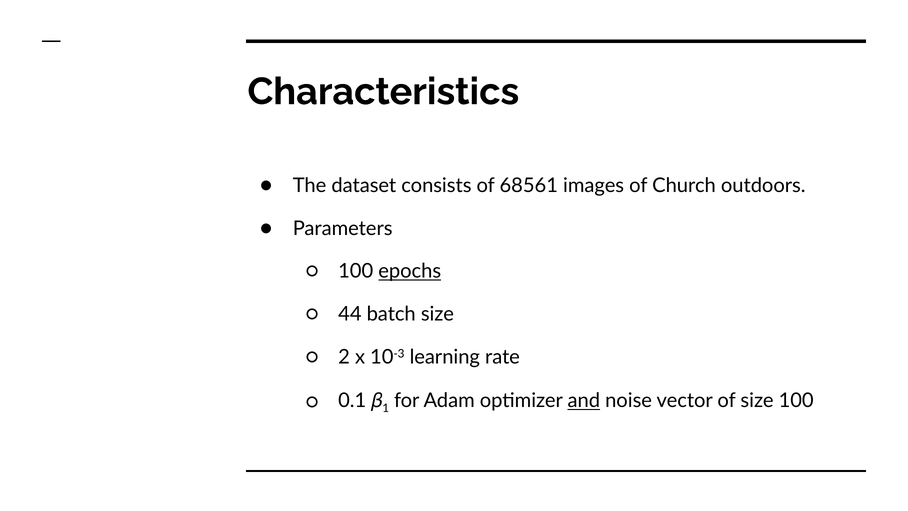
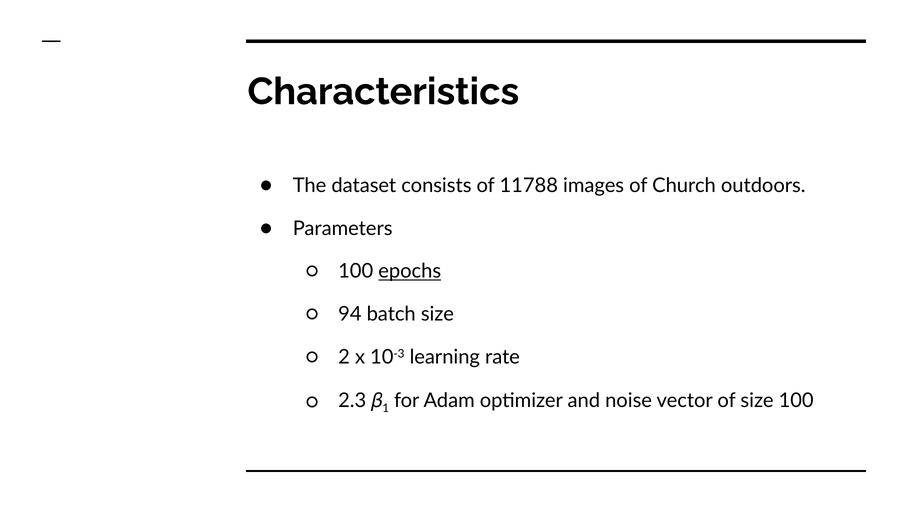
68561: 68561 -> 11788 (529, 185)
44: 44 -> 94 (350, 314)
0.1: 0.1 -> 2.3 (352, 401)
and underline: present -> none (584, 401)
